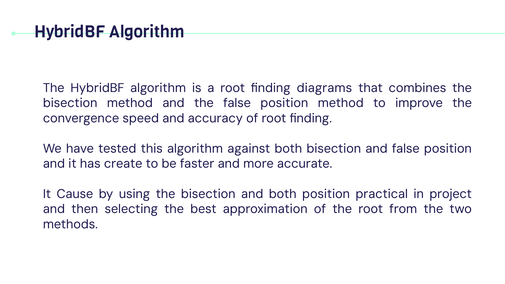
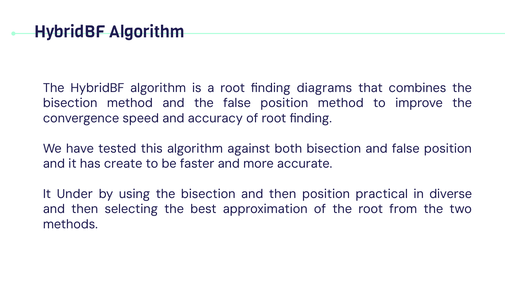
Cause: Cause -> Under (75, 194)
bisection and both: both -> then (283, 194)
project: project -> diverse (451, 194)
